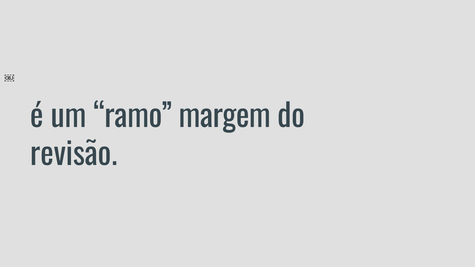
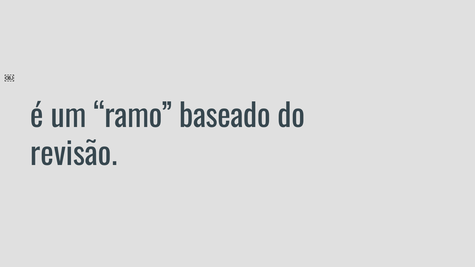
margem: margem -> baseado (225, 117)
